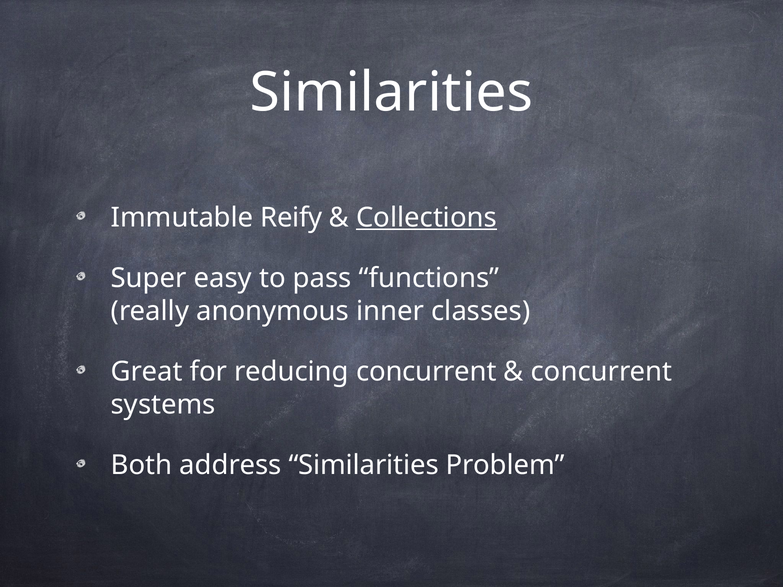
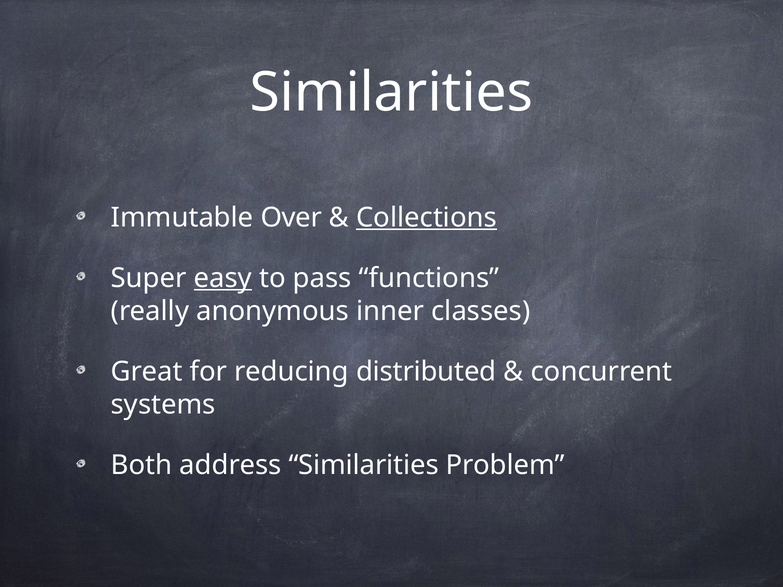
Reify: Reify -> Over (291, 218)
easy underline: none -> present (223, 278)
reducing concurrent: concurrent -> distributed (426, 372)
